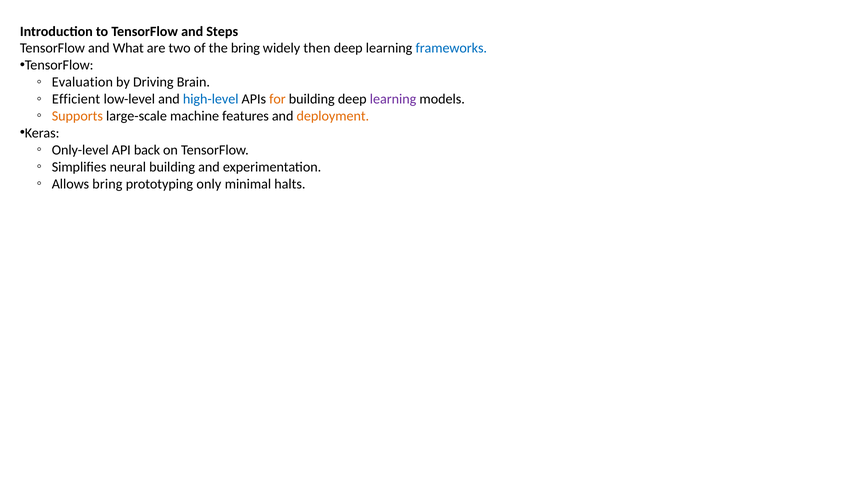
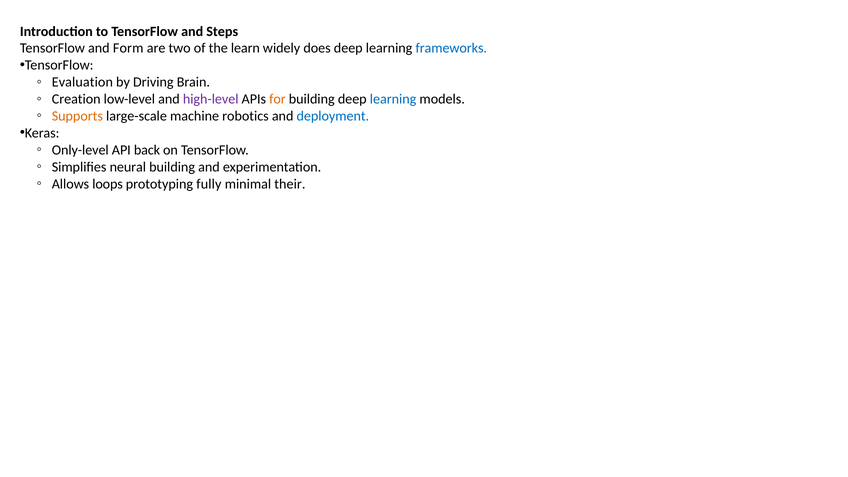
What: What -> Form (128, 48)
the bring: bring -> learn (245, 48)
then: then -> does (317, 48)
Efficient: Efficient -> Creation (76, 99)
high-level colour: blue -> purple (211, 99)
learning colour: purple -> blue (393, 99)
features: features -> robotics (245, 116)
deployment colour: orange -> blue (333, 116)
Allows bring: bring -> loops (108, 184)
only: only -> fully (209, 184)
halts: halts -> their (290, 184)
